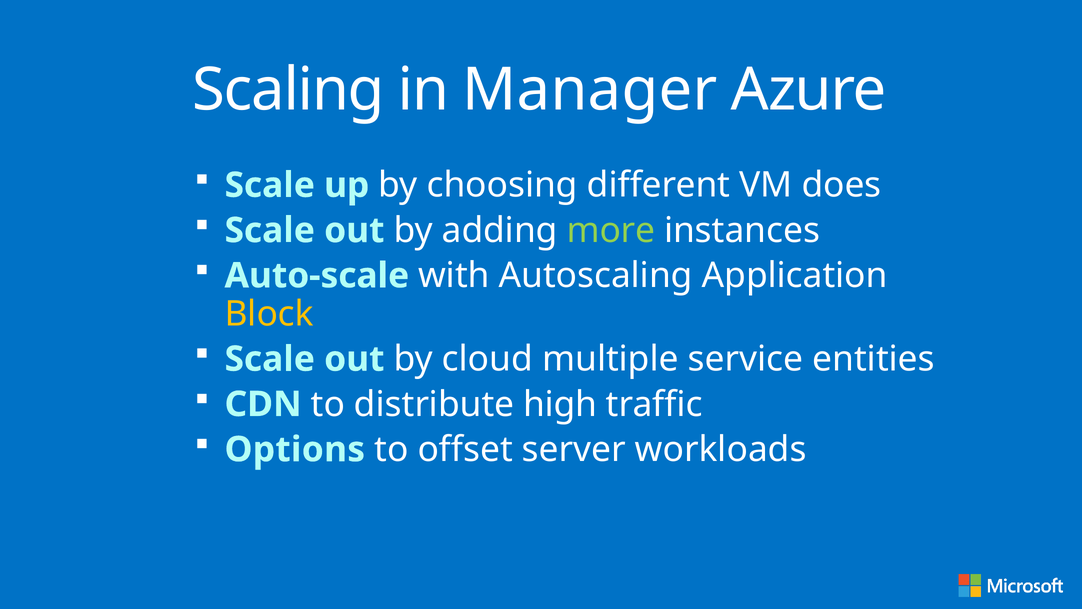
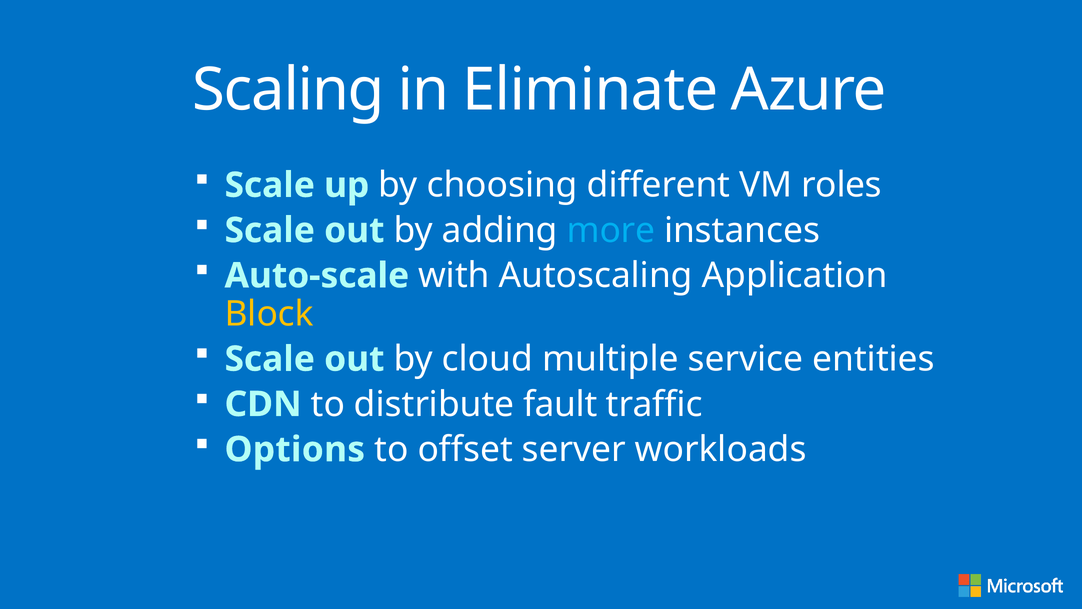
Manager: Manager -> Eliminate (590, 90)
does: does -> roles (842, 185)
more colour: light green -> light blue (611, 230)
high: high -> fault (560, 404)
